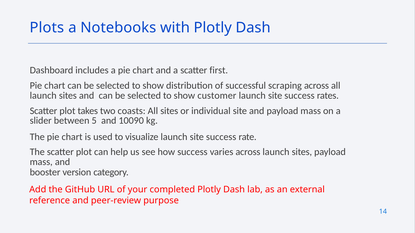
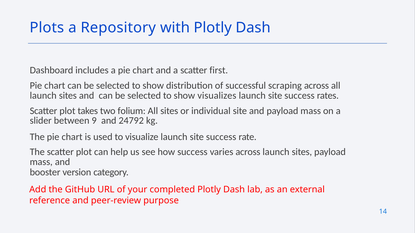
Notebooks: Notebooks -> Repository (118, 28)
customer: customer -> visualizes (217, 96)
coasts: coasts -> folium (132, 111)
5: 5 -> 9 (94, 121)
10090: 10090 -> 24792 (131, 121)
